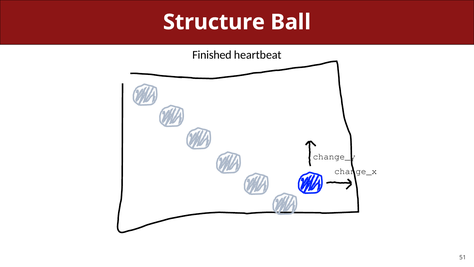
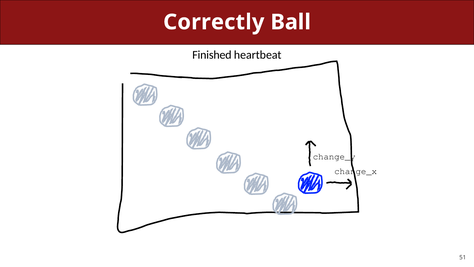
Structure: Structure -> Correctly (214, 22)
